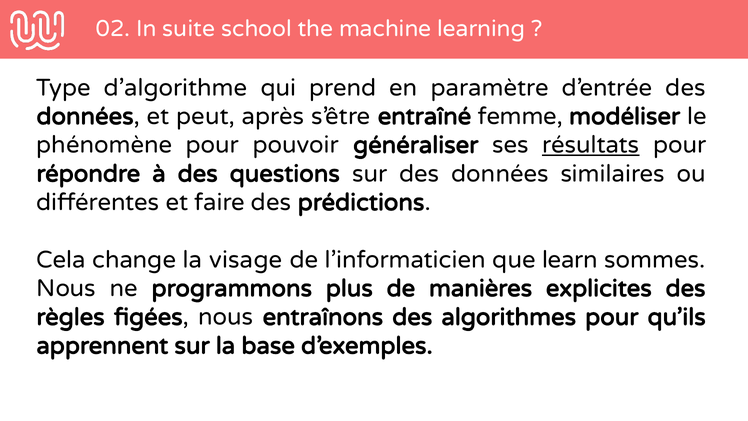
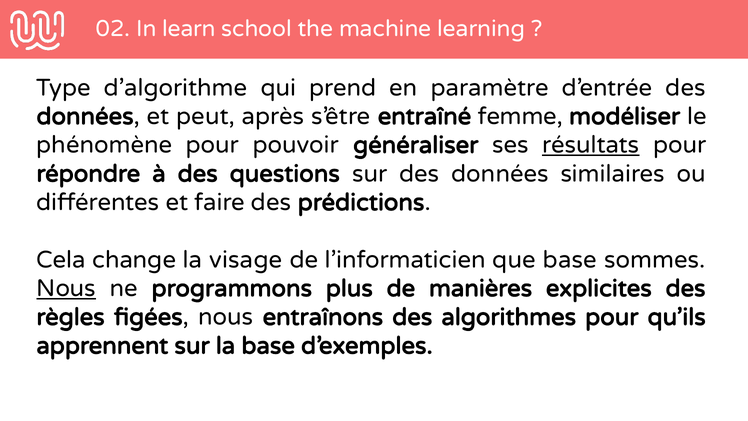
suite: suite -> learn (189, 29)
que learn: learn -> base (570, 260)
Nous underline: none -> present (66, 288)
